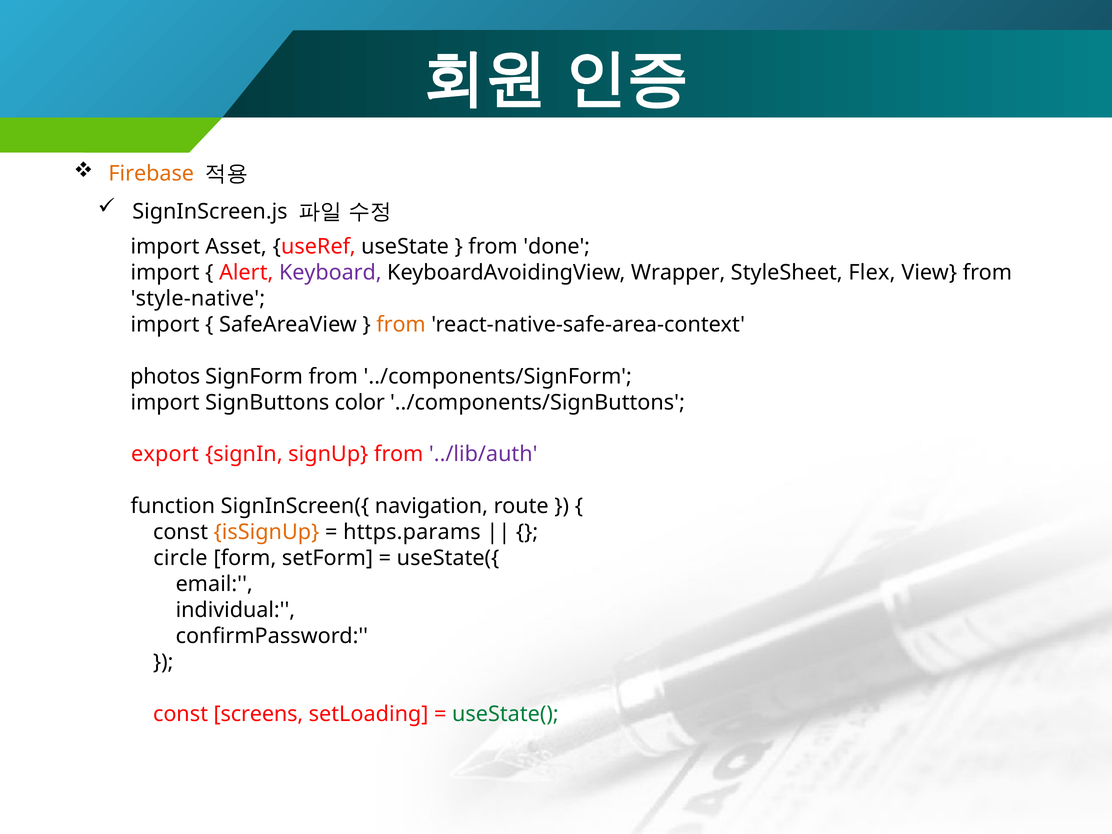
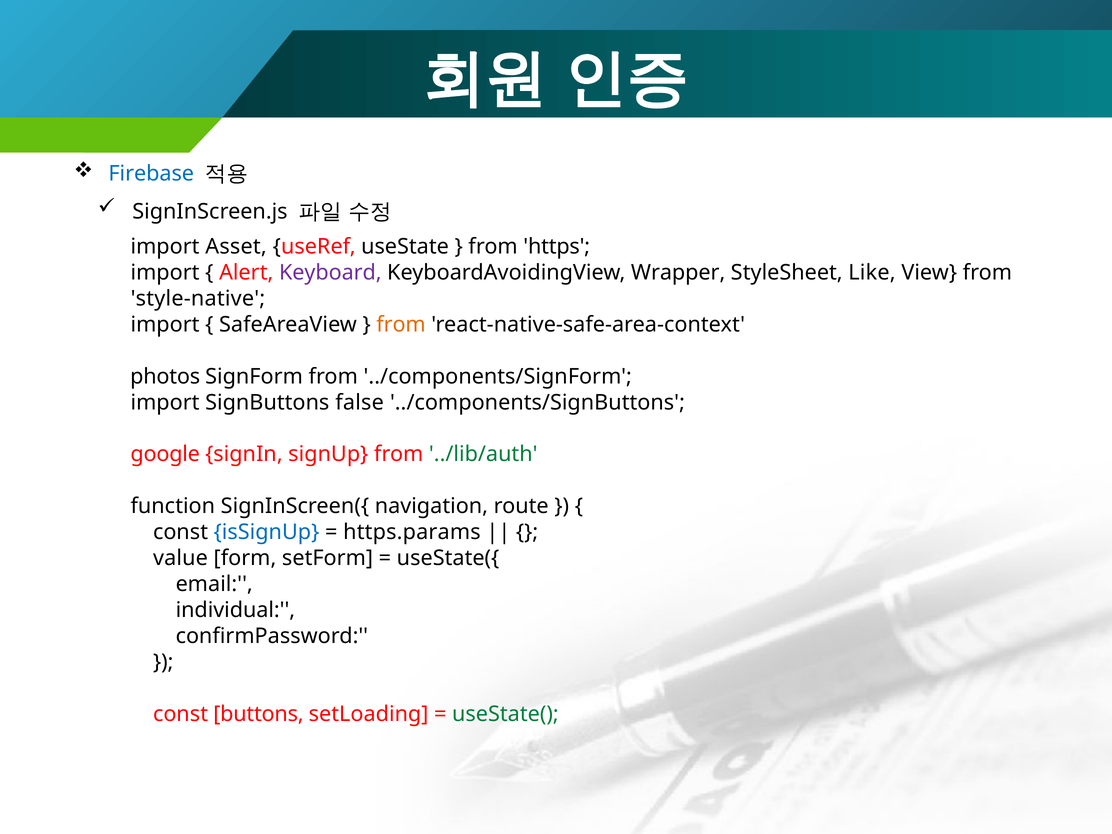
Firebase colour: orange -> blue (151, 174)
done: done -> https (557, 247)
Flex: Flex -> Like (872, 273)
color: color -> false (360, 402)
export: export -> google (165, 454)
../lib/auth colour: purple -> green (483, 454)
isSignUp colour: orange -> blue (266, 532)
circle: circle -> value (180, 558)
screens: screens -> buttons (258, 714)
